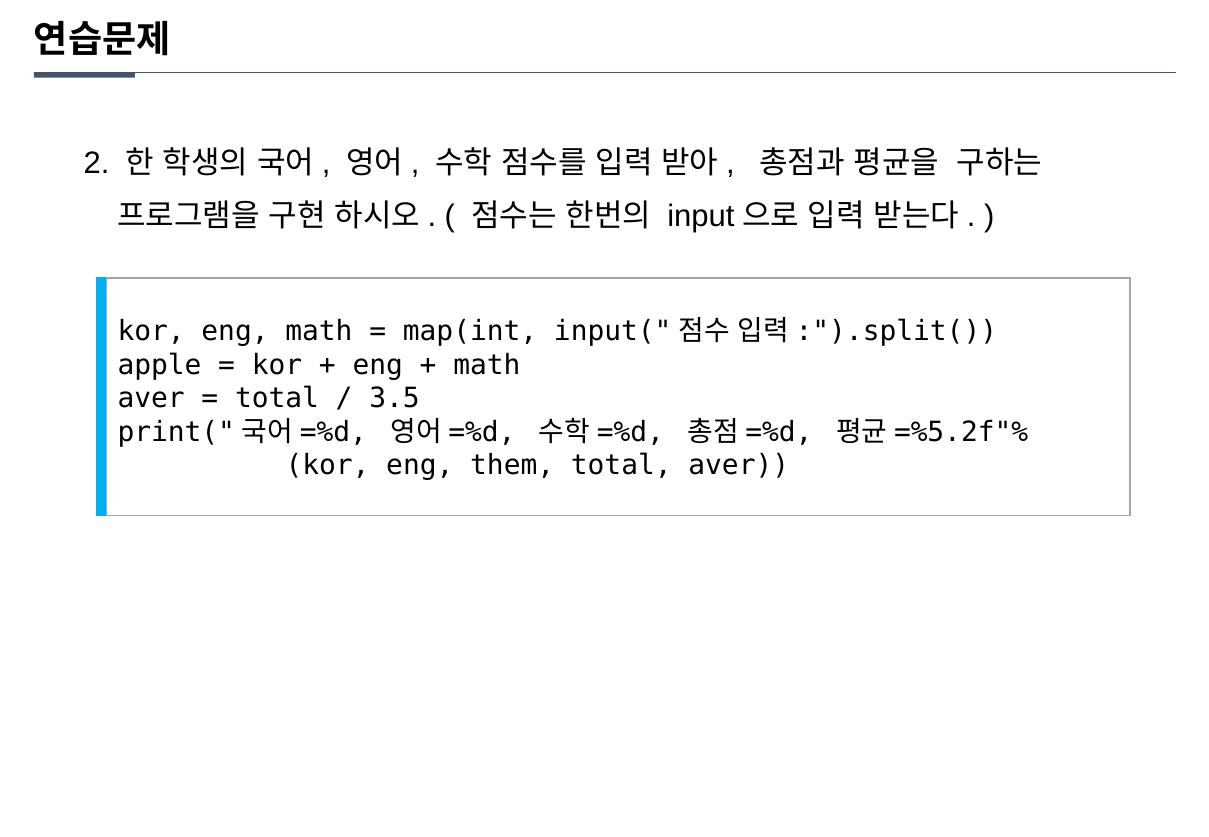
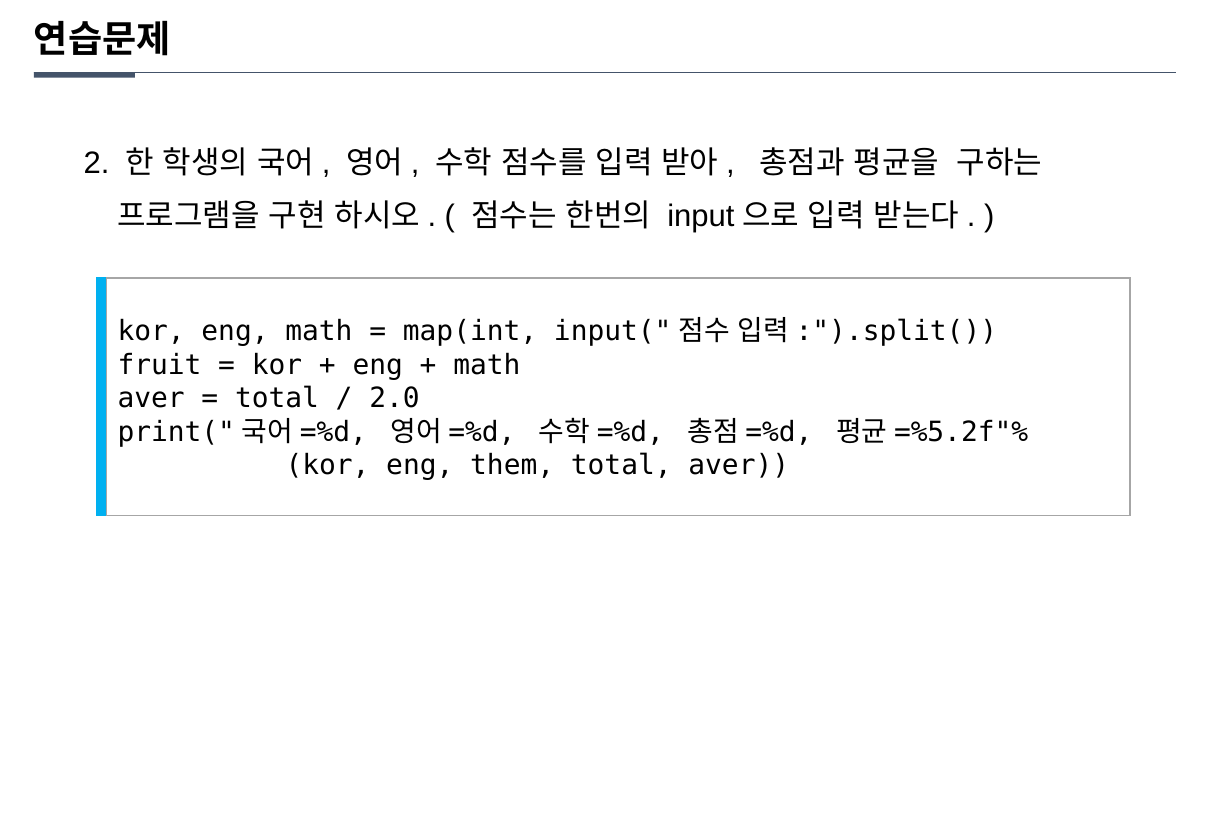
apple: apple -> fruit (160, 365)
3.5: 3.5 -> 2.0 (395, 399)
